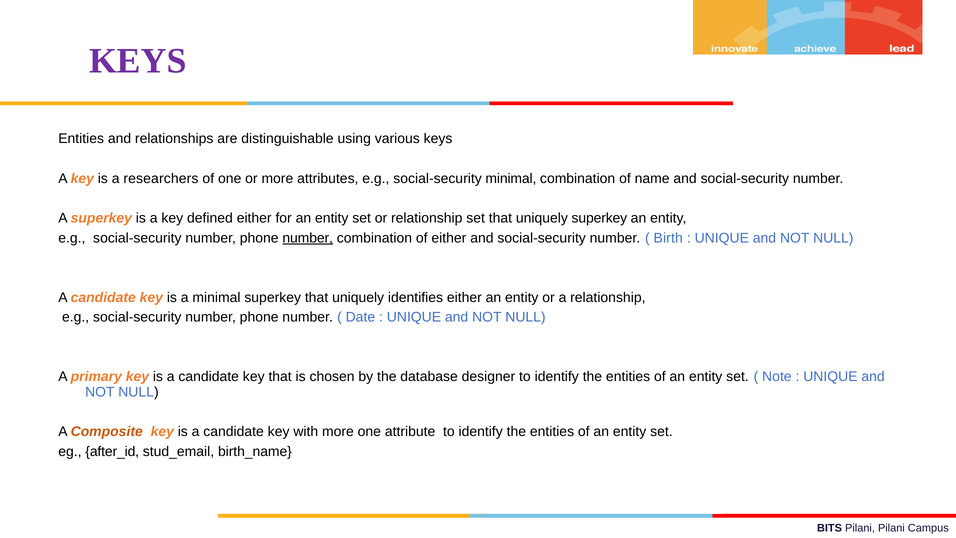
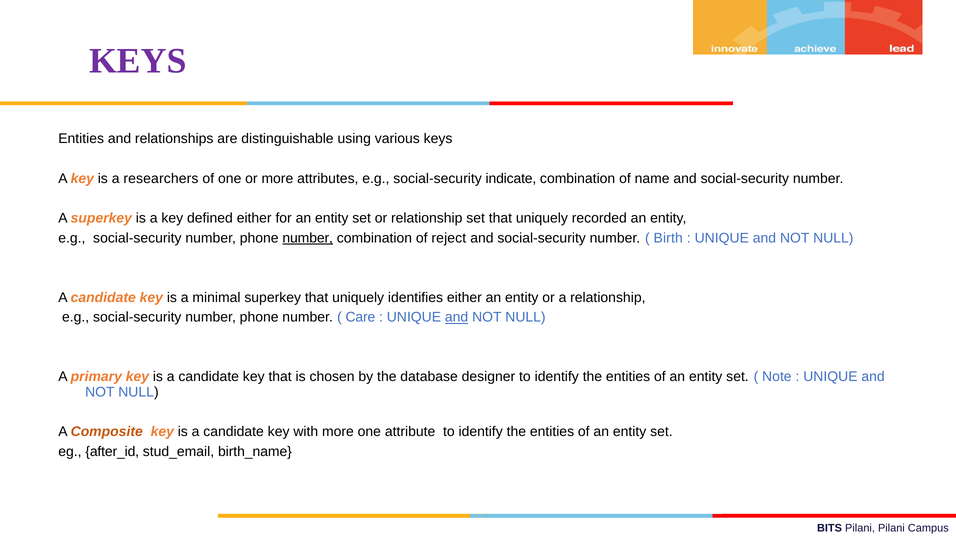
social-security minimal: minimal -> indicate (511, 178)
uniquely superkey: superkey -> recorded (599, 218)
of either: either -> reject (449, 238)
Date: Date -> Care (360, 317)
and underline: none -> present (457, 317)
